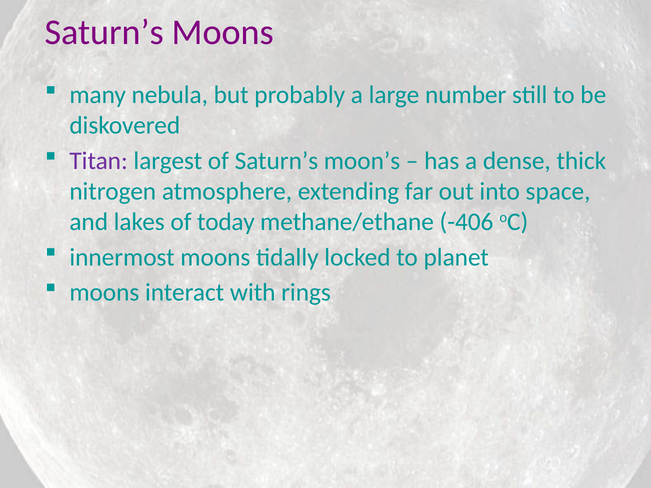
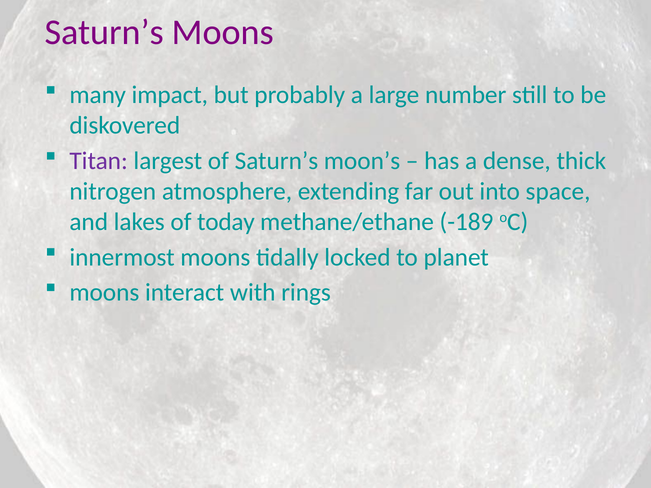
nebula: nebula -> impact (170, 95)
-406: -406 -> -189 (467, 222)
